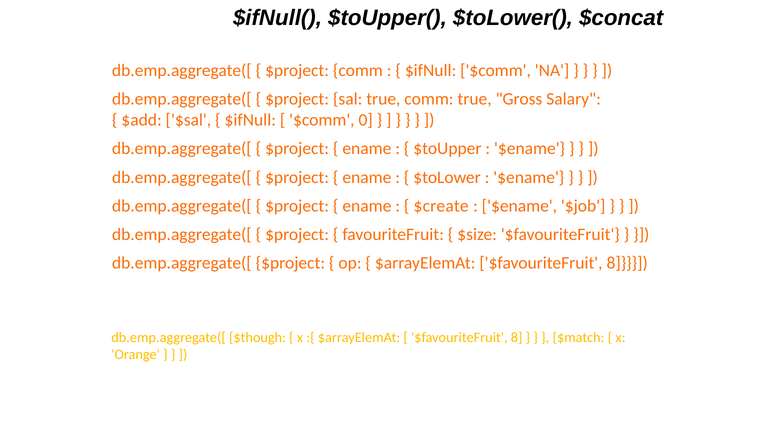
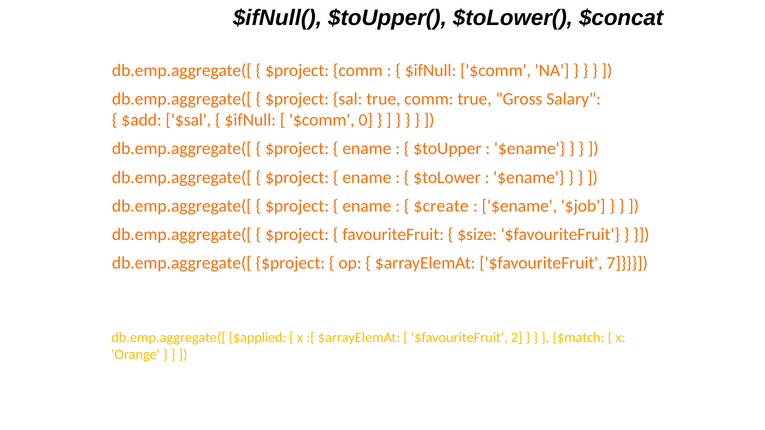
$arrayElemAt $favouriteFruit 8: 8 -> 7 (627, 263)
$though: $though -> $applied (257, 338)
8: 8 -> 2 (517, 338)
